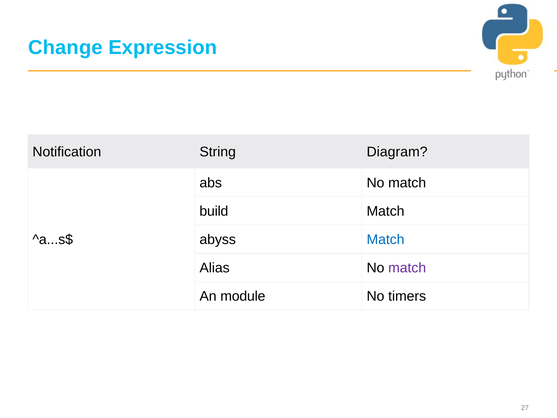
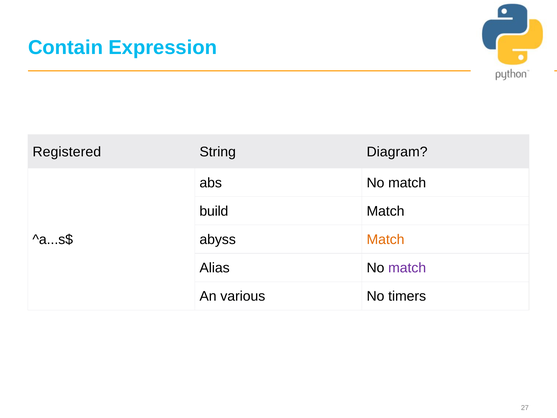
Change: Change -> Contain (66, 48)
Notification: Notification -> Registered (67, 152)
Match colour: blue -> orange (386, 239)
module: module -> various (243, 296)
